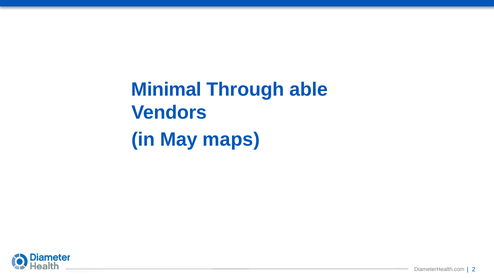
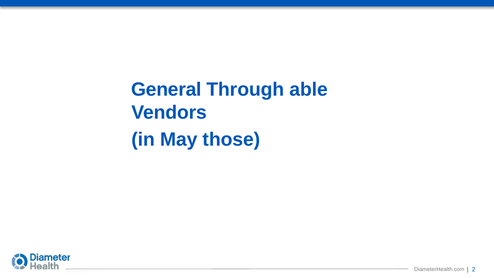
Minimal: Minimal -> General (166, 90)
maps: maps -> those (231, 140)
